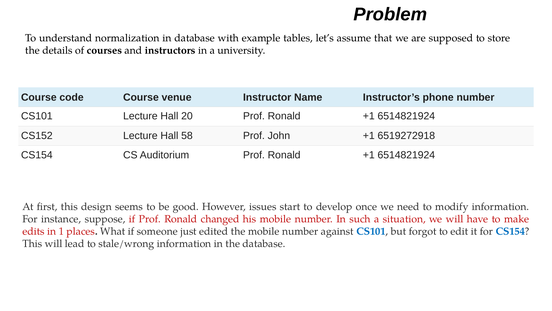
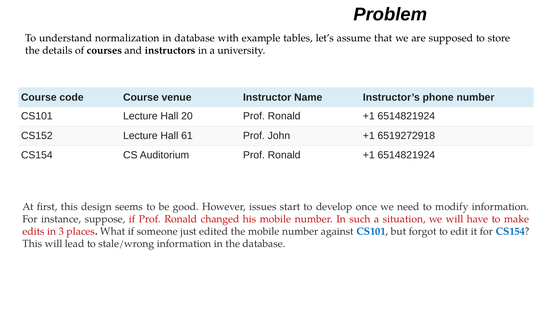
58: 58 -> 61 (187, 135)
1: 1 -> 3 (61, 231)
